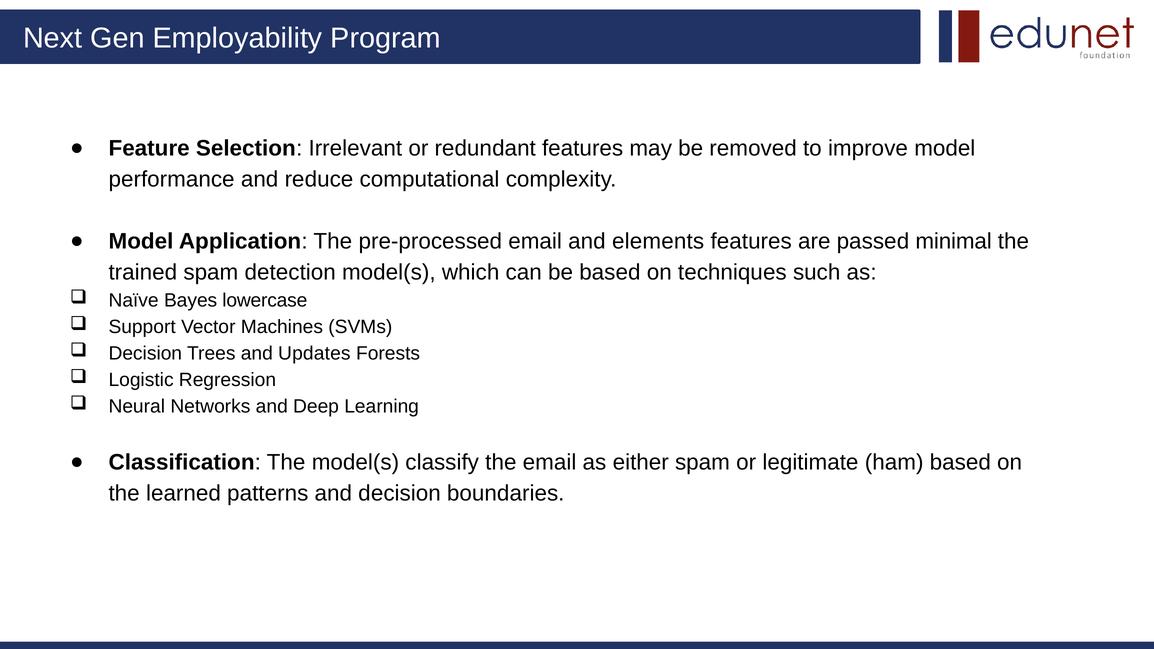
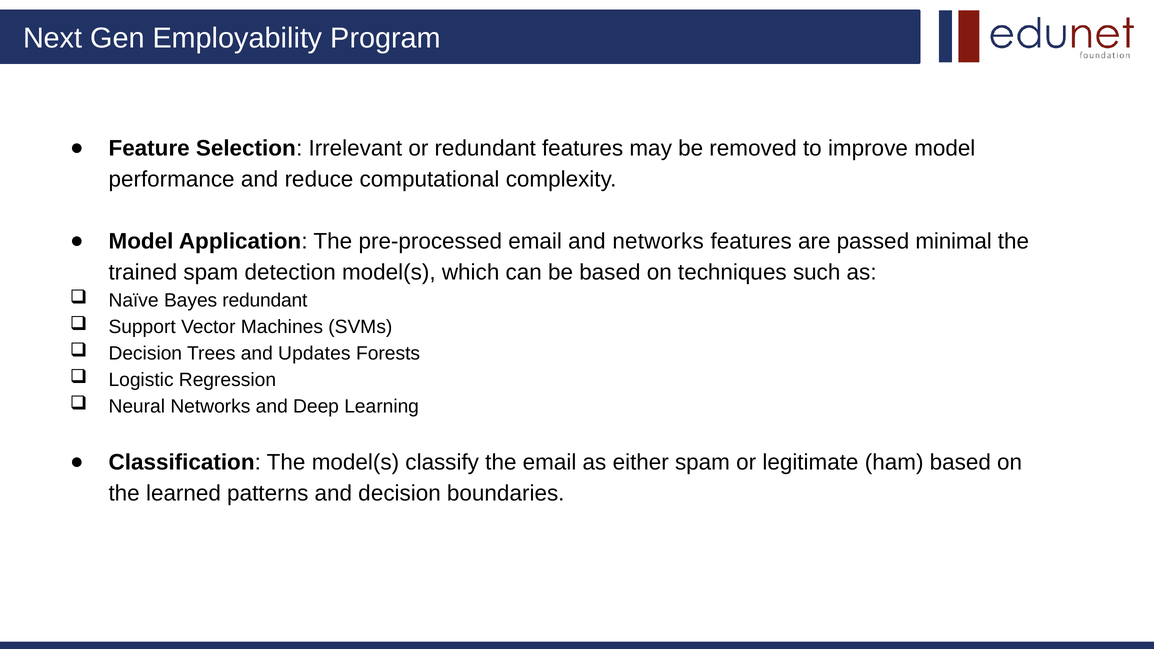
and elements: elements -> networks (658, 241)
Bayes lowercase: lowercase -> redundant (265, 301)
